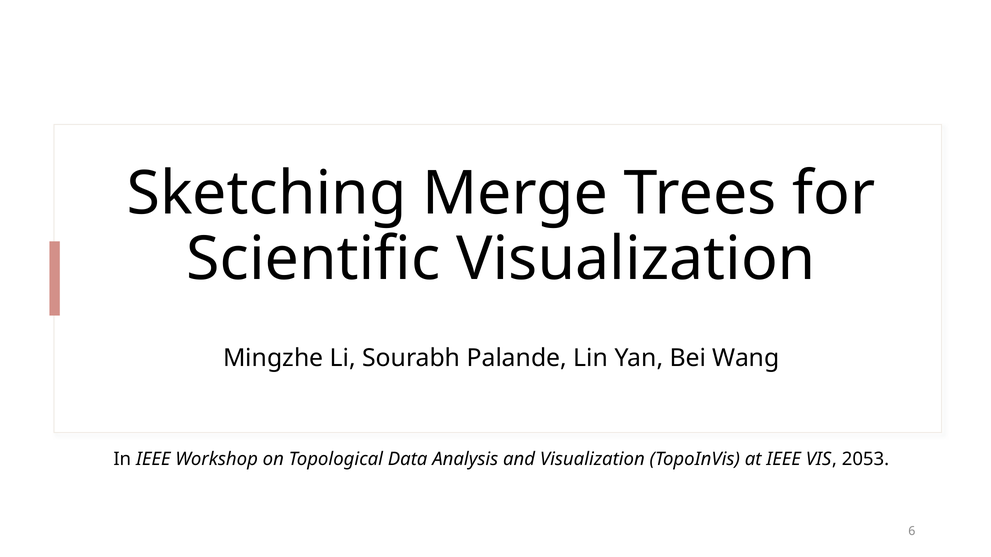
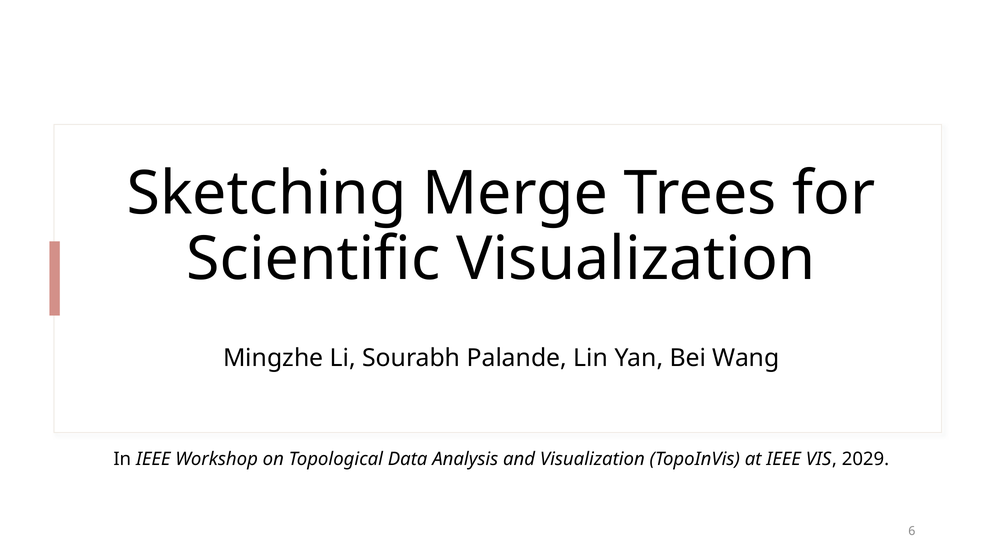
2053: 2053 -> 2029 (865, 460)
